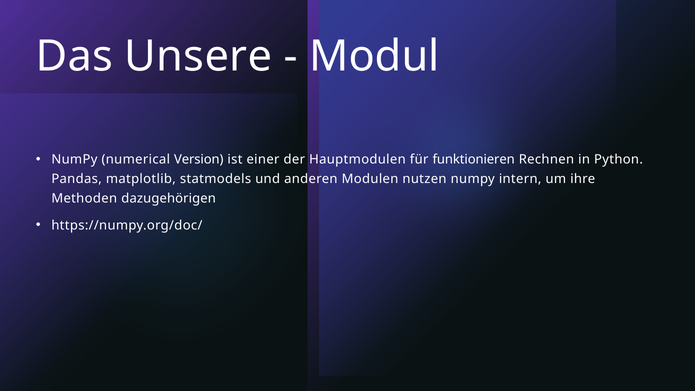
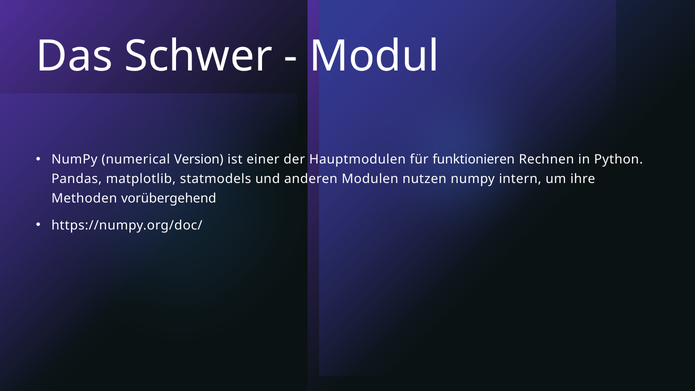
Unsere: Unsere -> Schwer (198, 57)
dazugehörigen: dazugehörigen -> vorübergehend (169, 198)
